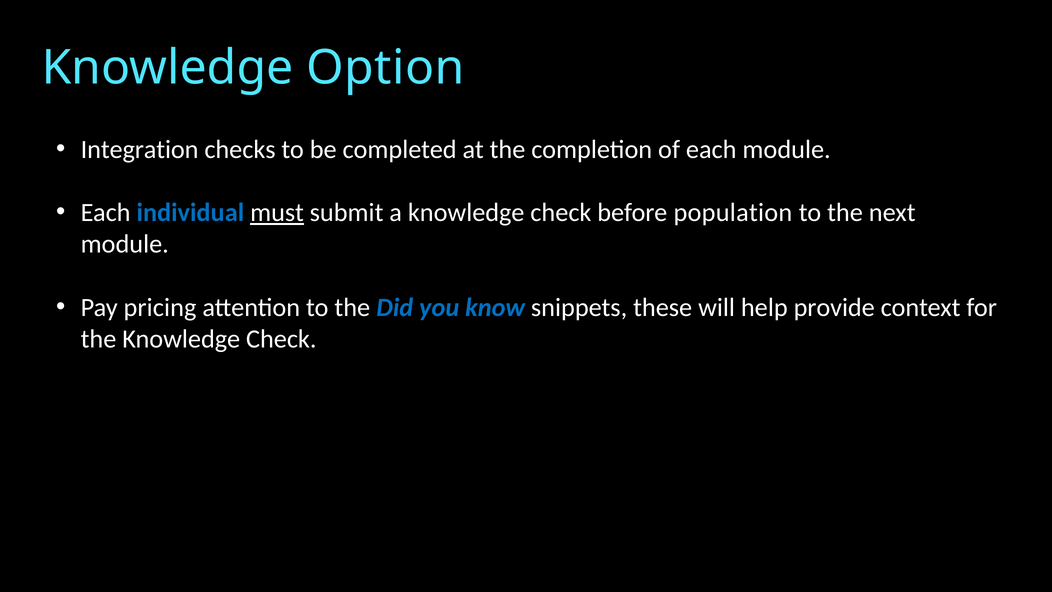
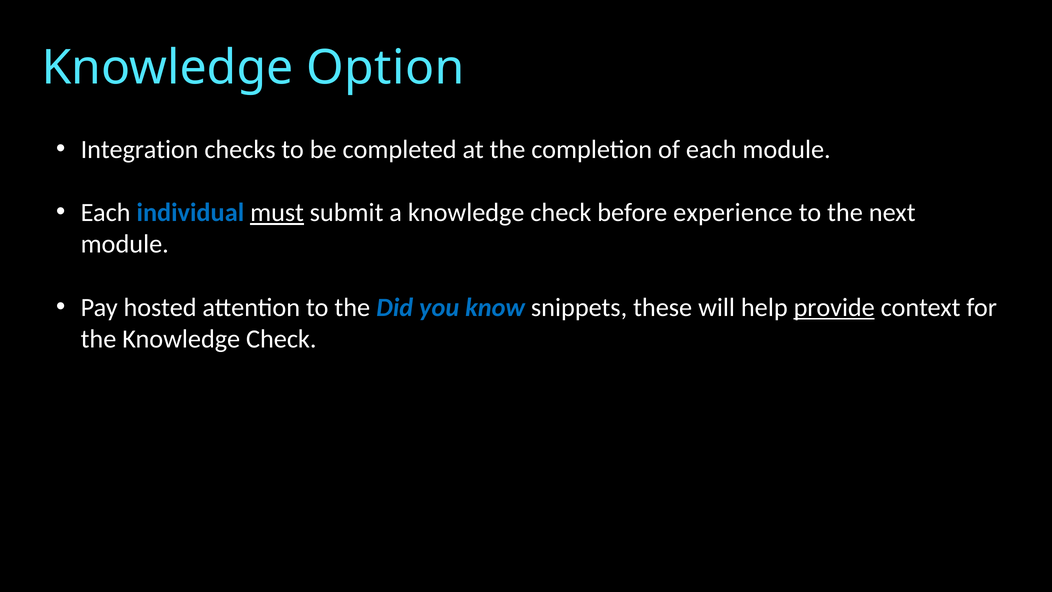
population: population -> experience (733, 213)
pricing: pricing -> hosted (160, 307)
provide underline: none -> present (834, 307)
